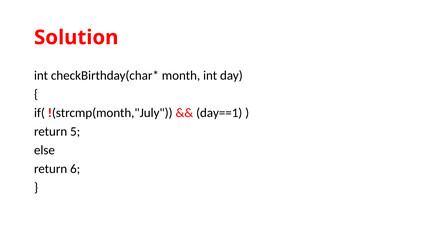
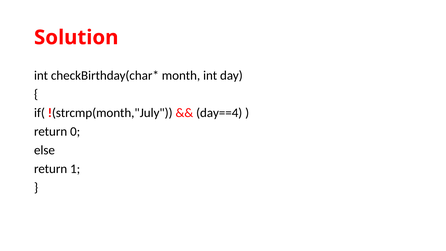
day==1: day==1 -> day==4 (219, 113)
5: 5 -> 0 (75, 132)
6: 6 -> 1 (75, 169)
